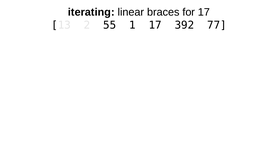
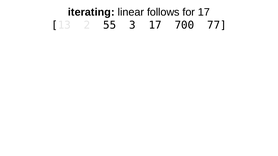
braces: braces -> follows (163, 12)
1: 1 -> 3 (132, 25)
392: 392 -> 700 (184, 25)
